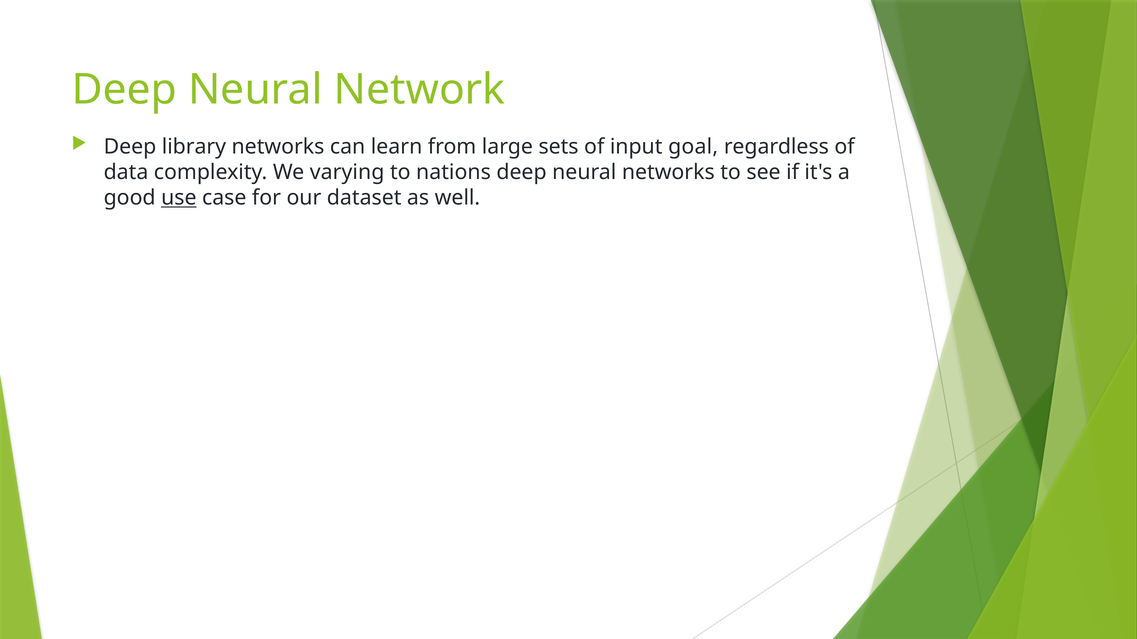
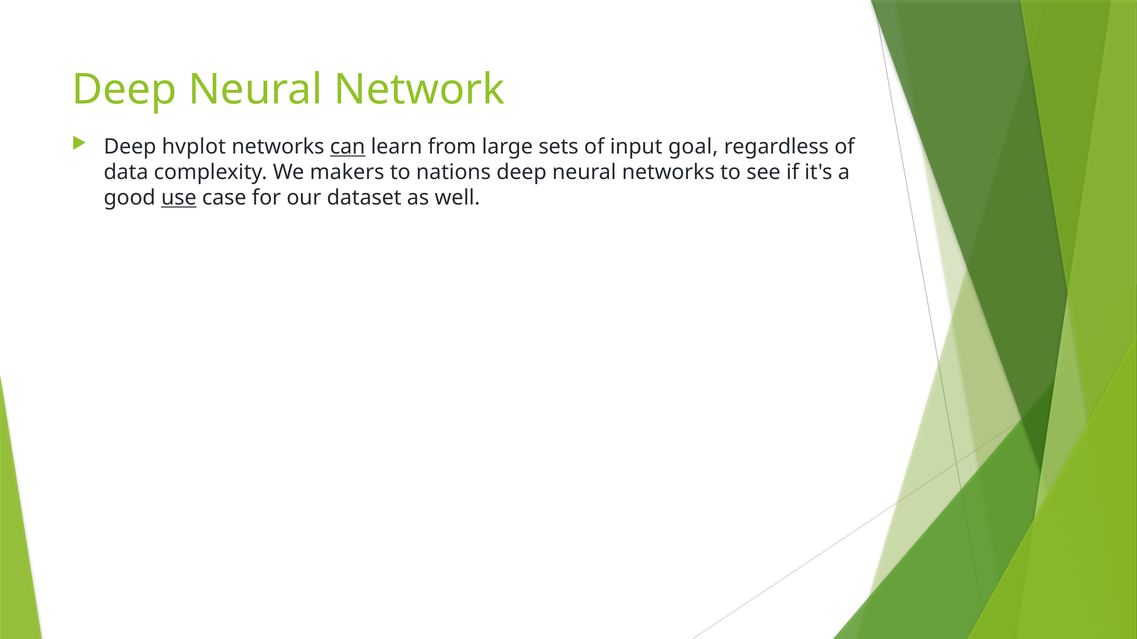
library: library -> hvplot (194, 147)
can underline: none -> present (348, 147)
varying: varying -> makers (347, 172)
